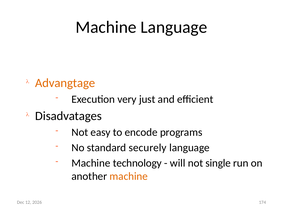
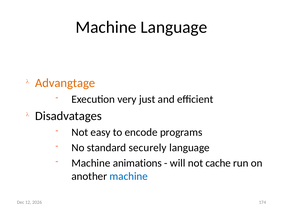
technology: technology -> animations (137, 163)
single: single -> cache (218, 163)
machine colour: orange -> blue (129, 176)
